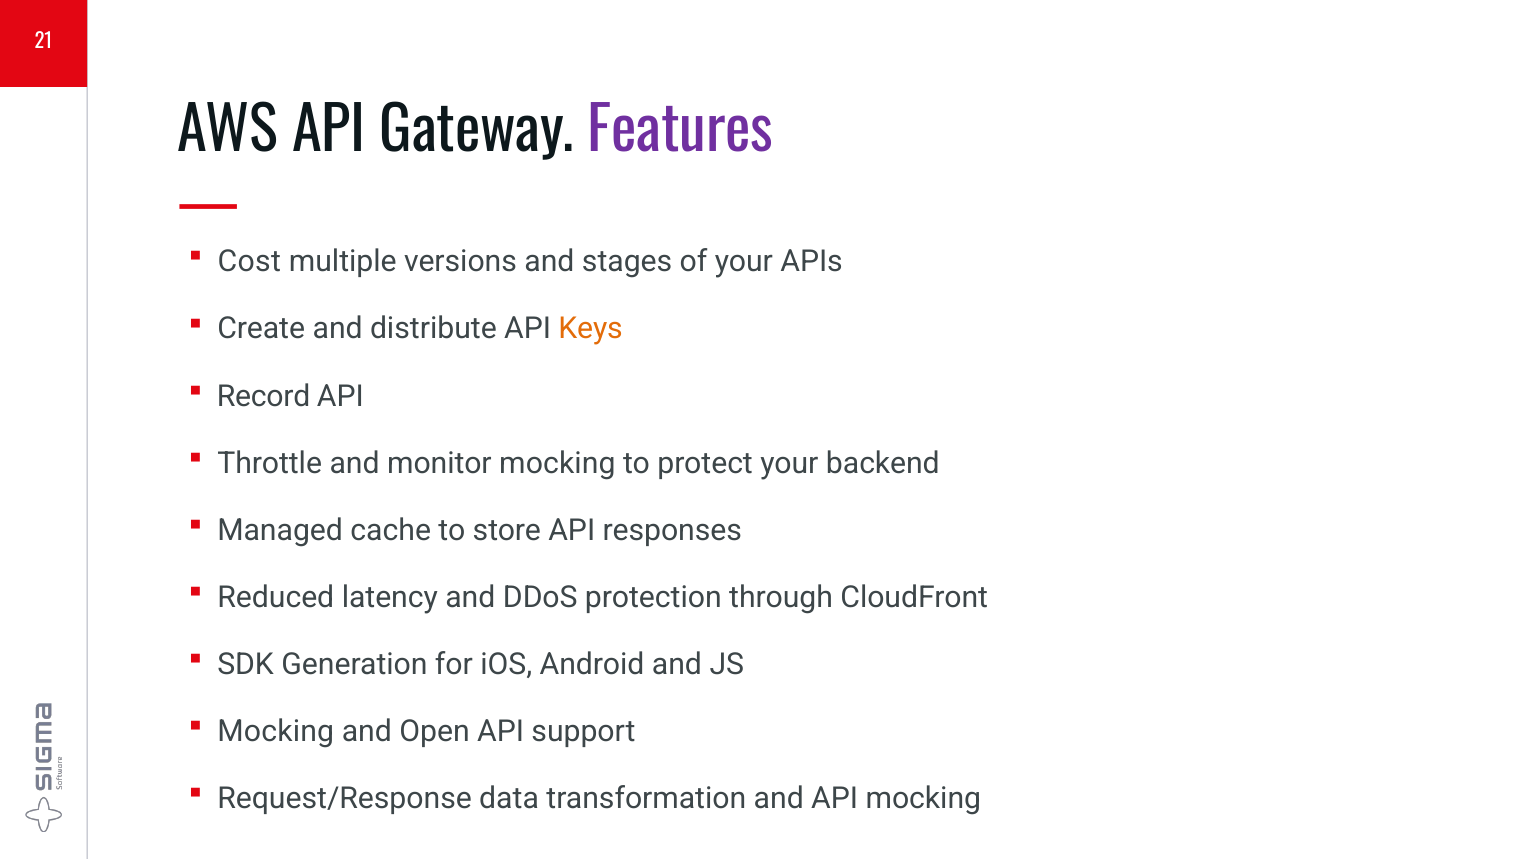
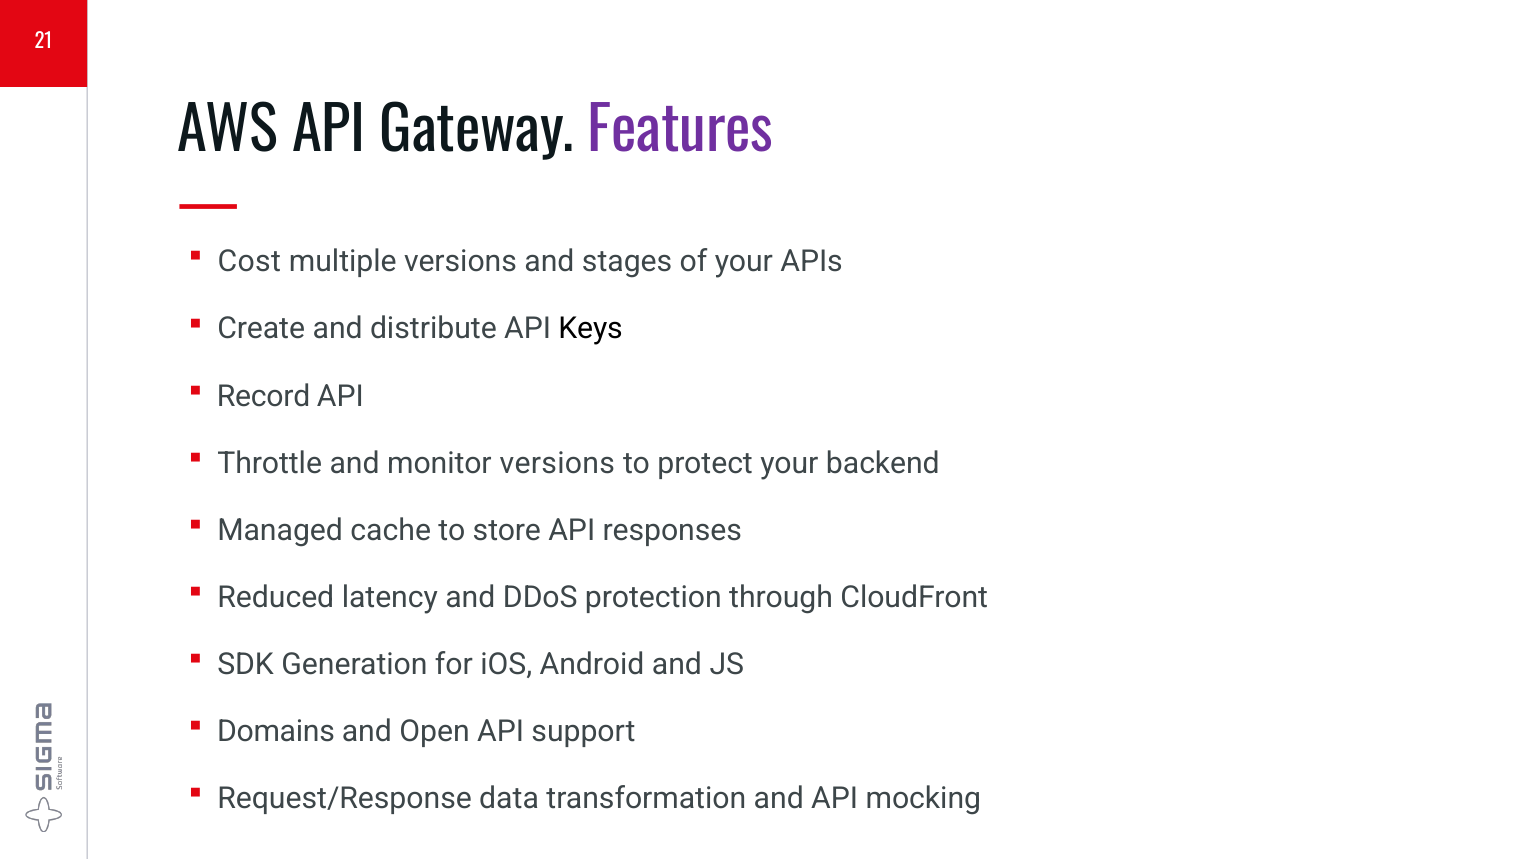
Keys colour: orange -> black (591, 329)
monitor mocking: mocking -> versions (557, 463)
Mocking: Mocking -> Domains (276, 732)
